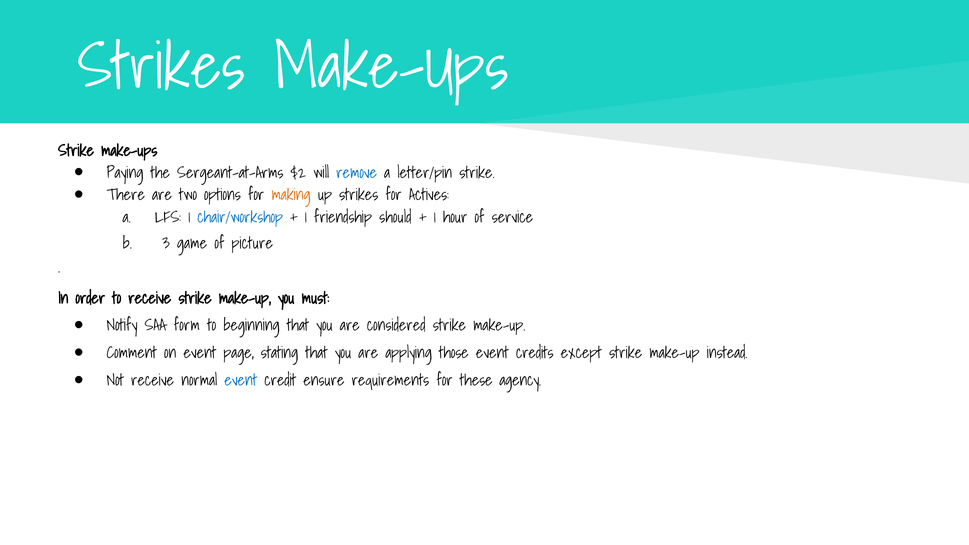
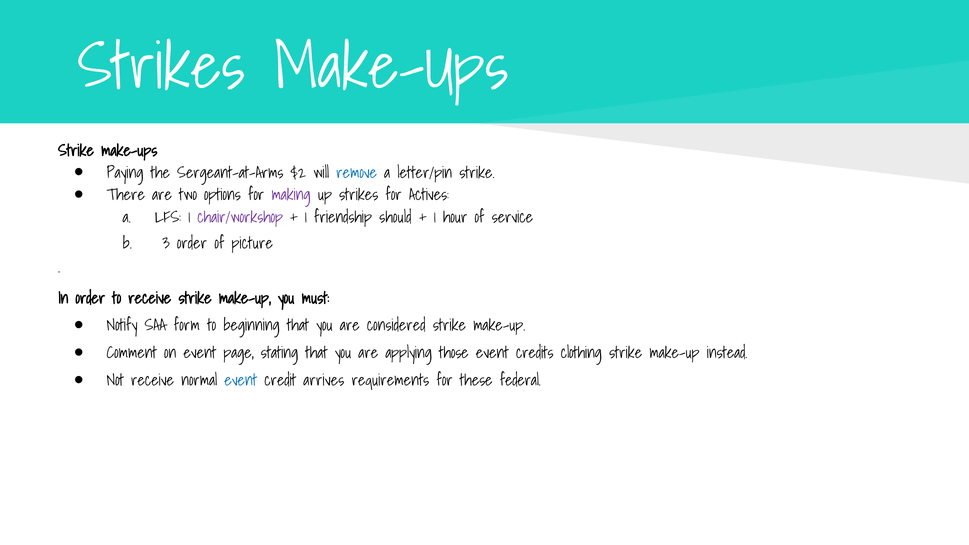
making colour: orange -> purple (291, 195)
chair/workshop colour: blue -> purple (240, 217)
3 game: game -> order (192, 243)
except: except -> clothing (581, 353)
ensure: ensure -> arrives (324, 381)
agency: agency -> federal (520, 381)
